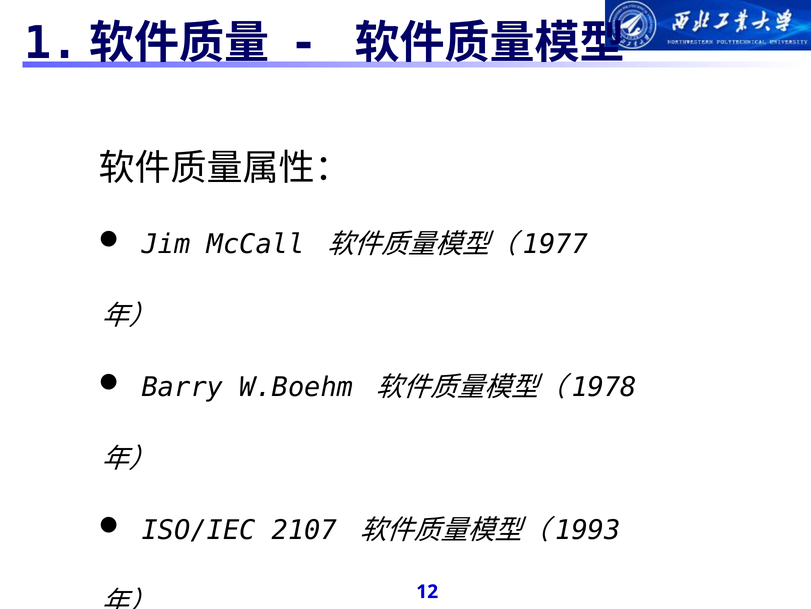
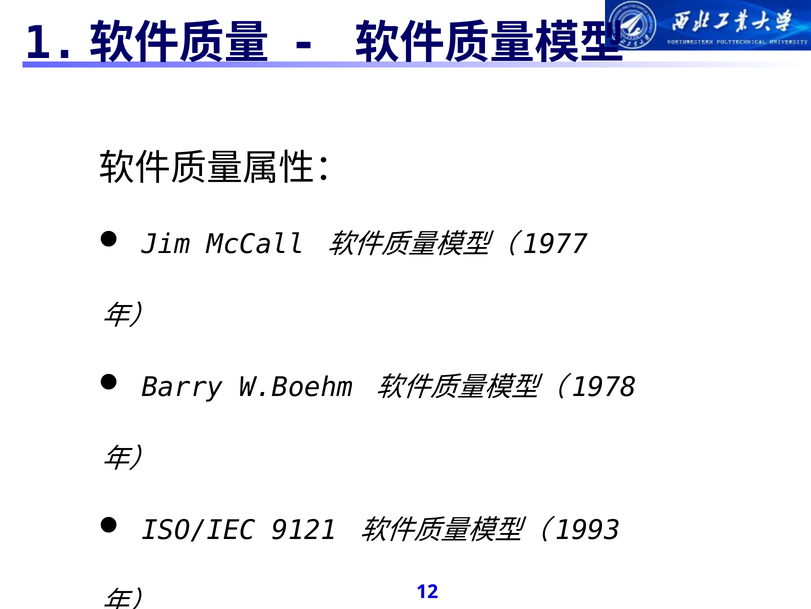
2107: 2107 -> 9121 (304, 530)
